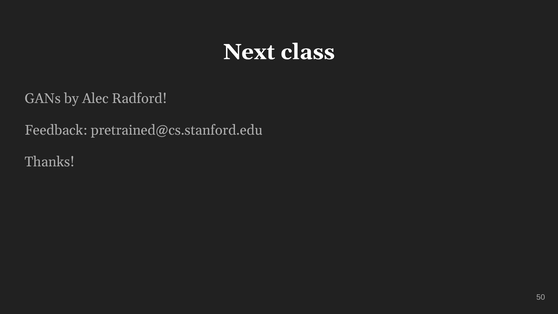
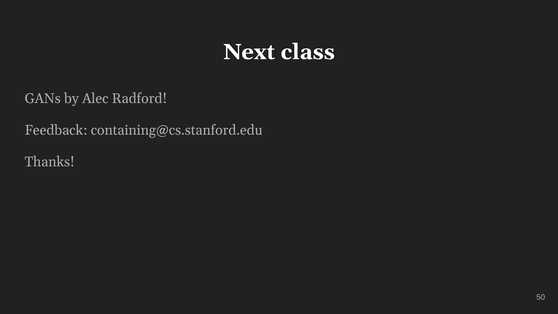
pretrained@cs.stanford.edu: pretrained@cs.stanford.edu -> containing@cs.stanford.edu (177, 130)
